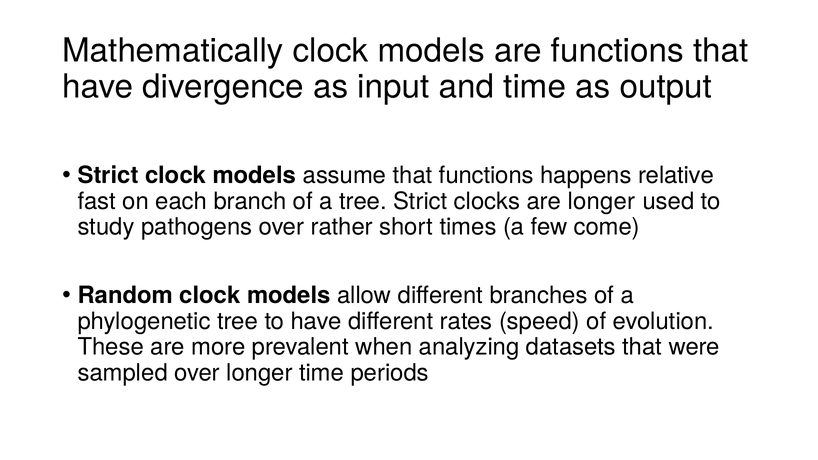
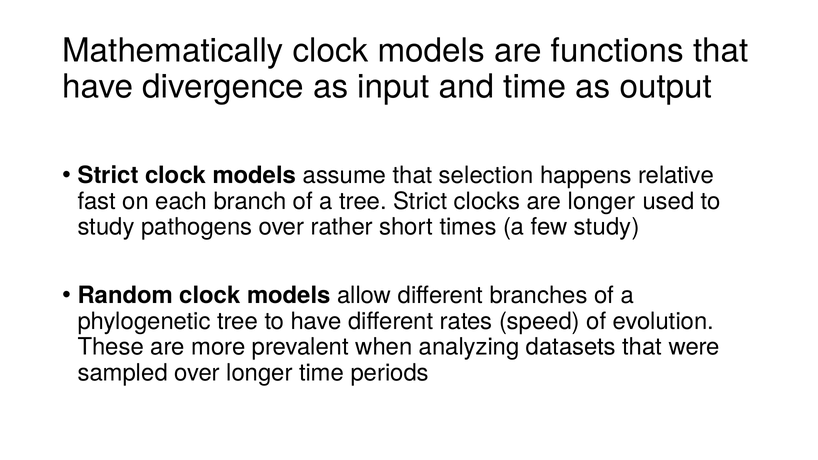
that functions: functions -> selection (486, 175)
few come: come -> study (607, 227)
